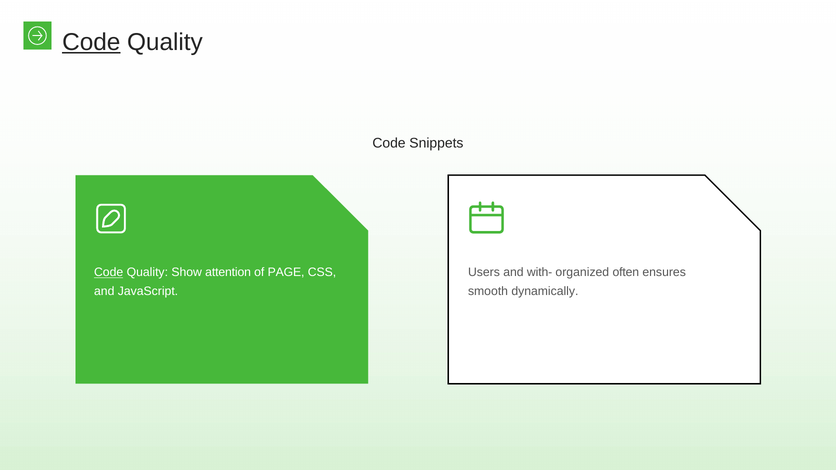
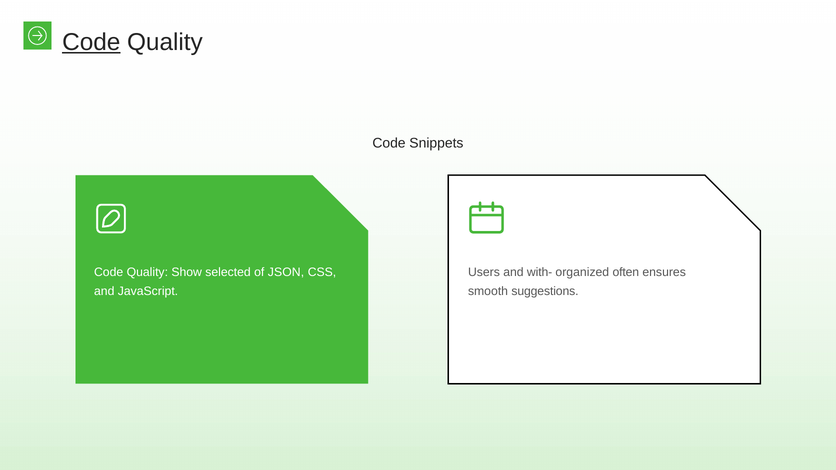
Code underline: present -> none (109, 273)
attention: attention -> selected (228, 273)
PAGE: PAGE -> JSON (286, 273)
dynamically: dynamically -> suggestions (545, 292)
